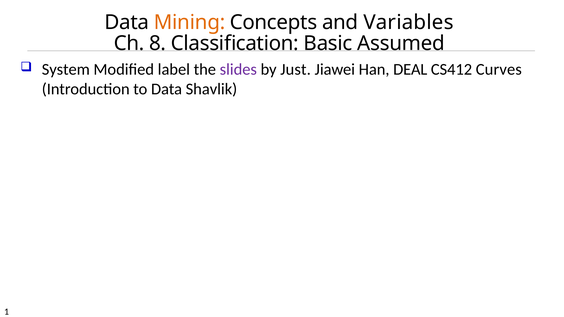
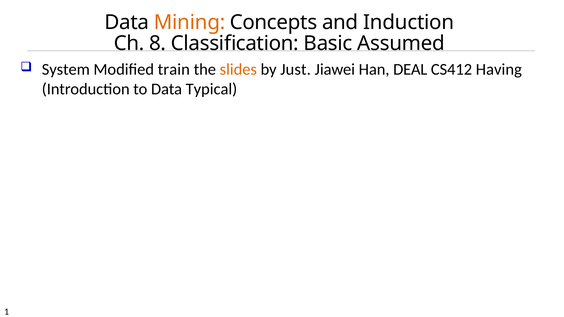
Variables: Variables -> Induction (409, 22)
label: label -> train (174, 70)
slides colour: purple -> orange (238, 70)
Curves: Curves -> Having (499, 70)
Shavlik: Shavlik -> Typical (211, 89)
